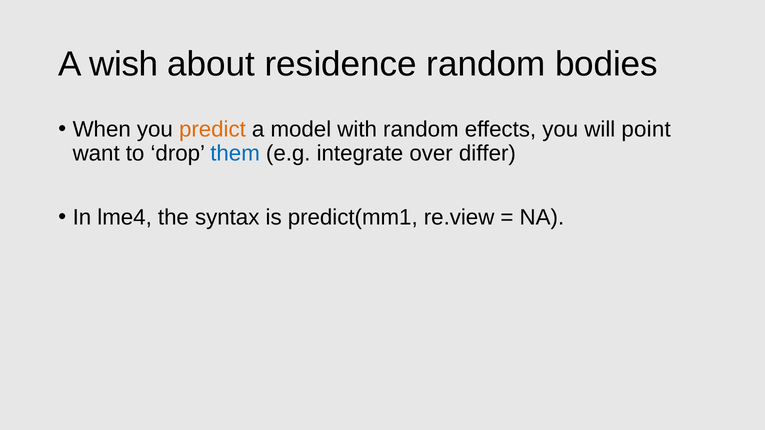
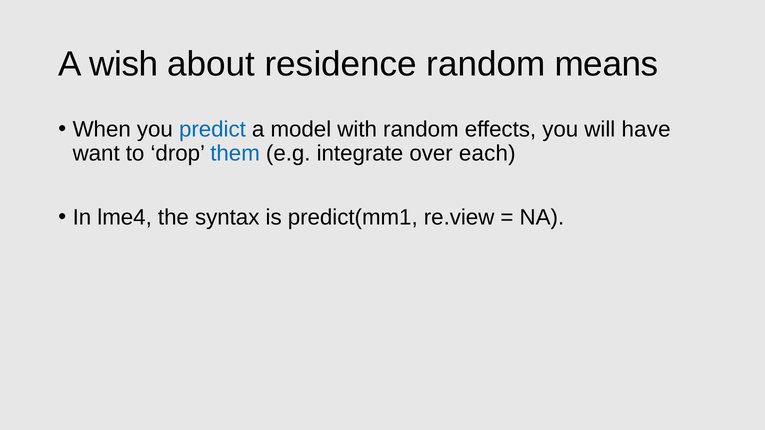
bodies: bodies -> means (607, 64)
predict colour: orange -> blue (212, 129)
point: point -> have (646, 129)
differ: differ -> each (487, 153)
